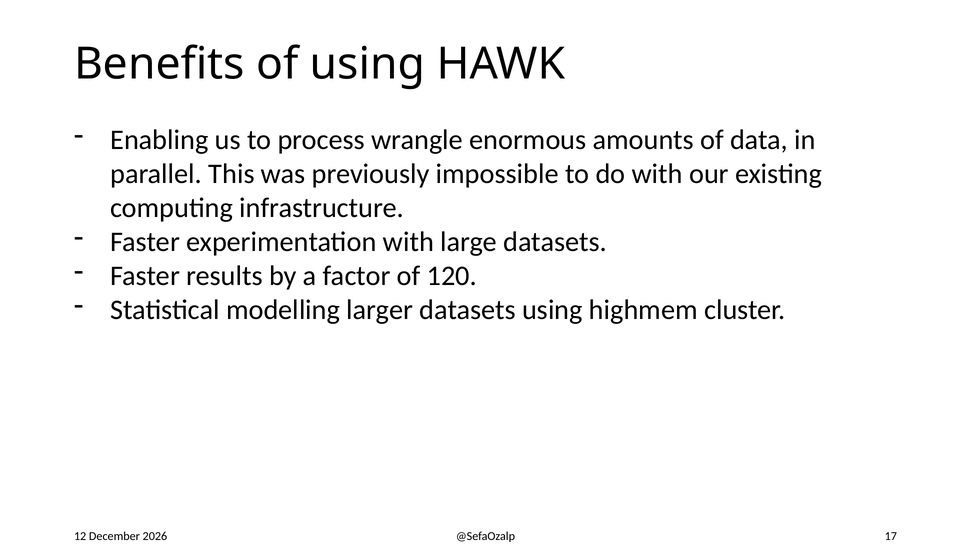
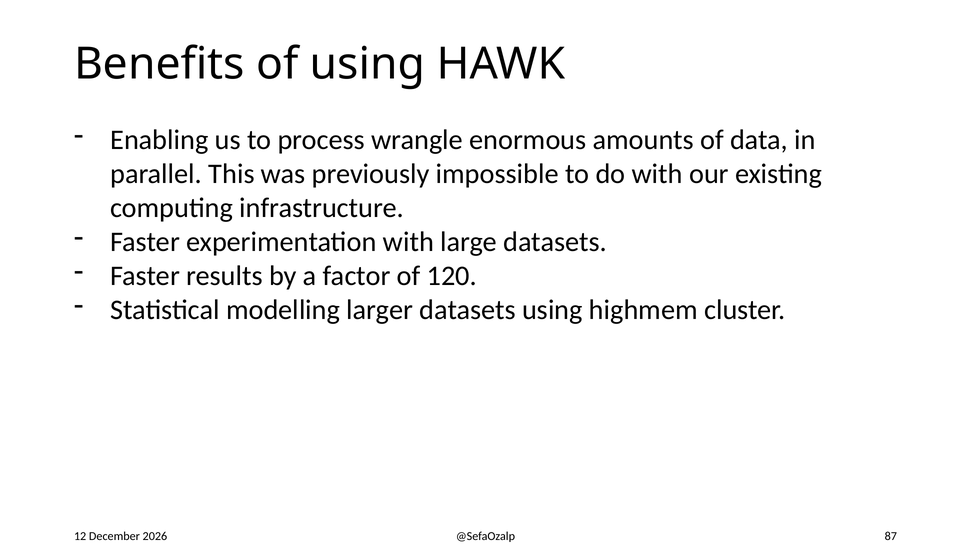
17: 17 -> 87 (891, 537)
